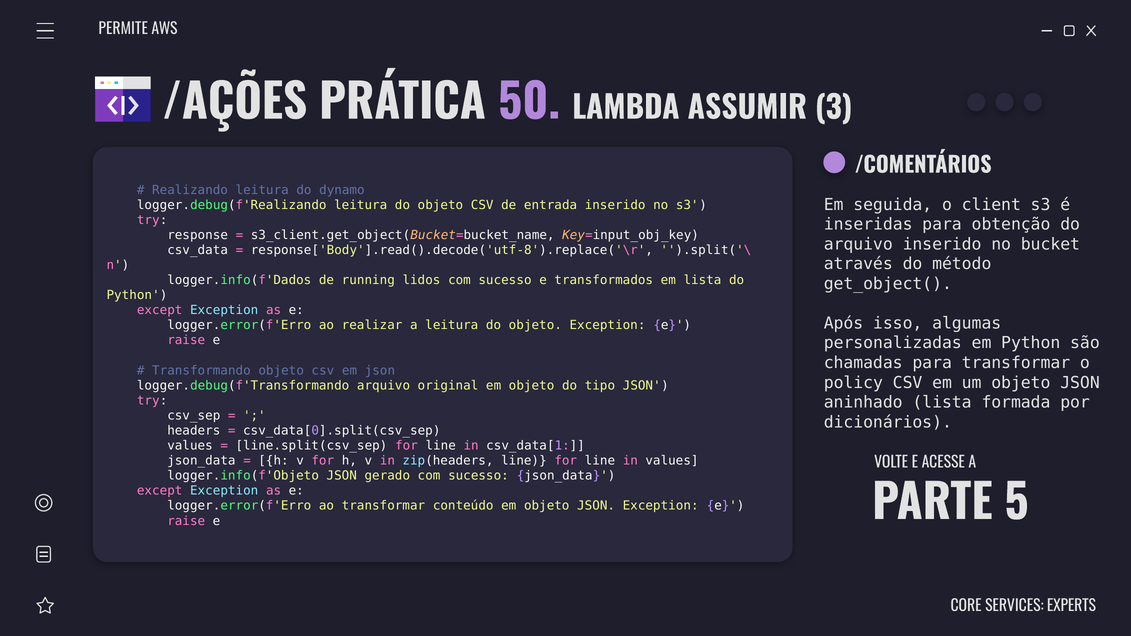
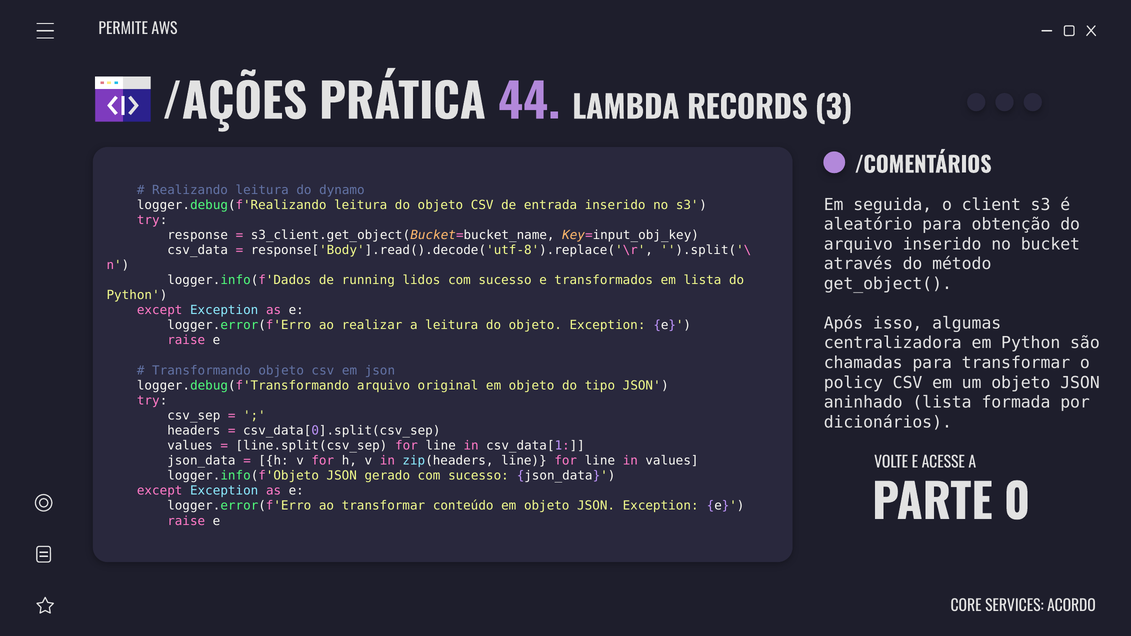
50: 50 -> 44 (529, 103)
ASSUMIR: ASSUMIR -> RECORDS (747, 108)
inseridas: inseridas -> aleatório (868, 225)
personalizadas: personalizadas -> centralizadora (893, 343)
5: 5 -> 0 (1017, 504)
EXPERTS: EXPERTS -> ACORDO (1071, 606)
